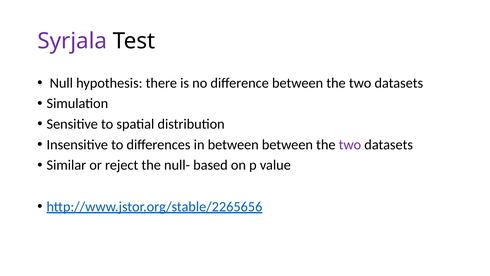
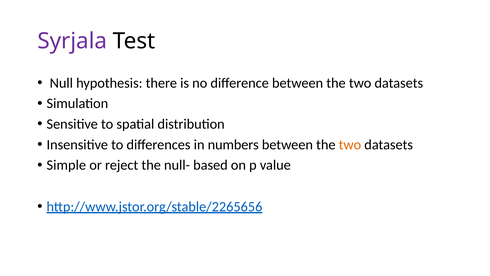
in between: between -> numbers (233, 144)
two colour: purple -> orange (350, 144)
Similar: Similar -> Simple (66, 165)
